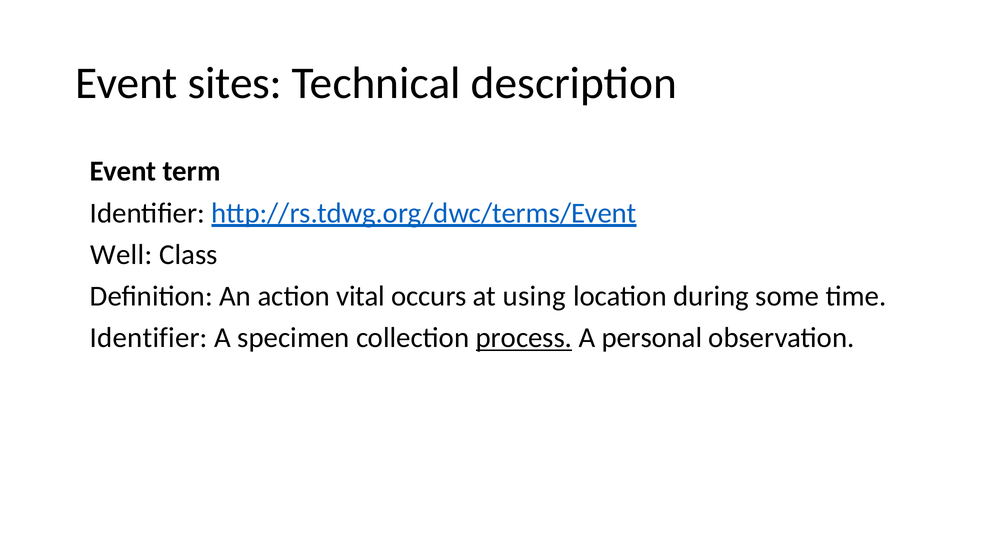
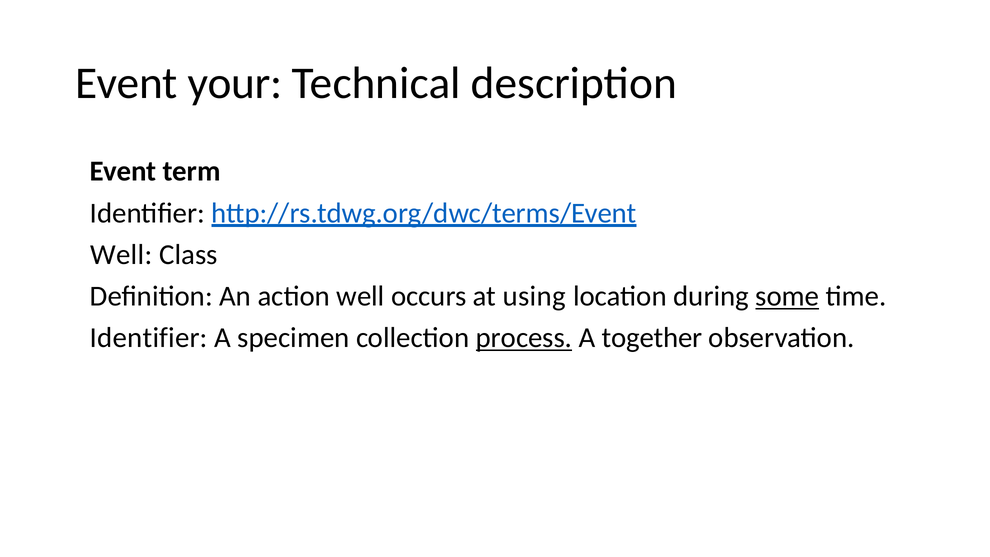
sites: sites -> your (235, 83)
action vital: vital -> well (360, 296)
some underline: none -> present (787, 296)
personal: personal -> together (652, 338)
